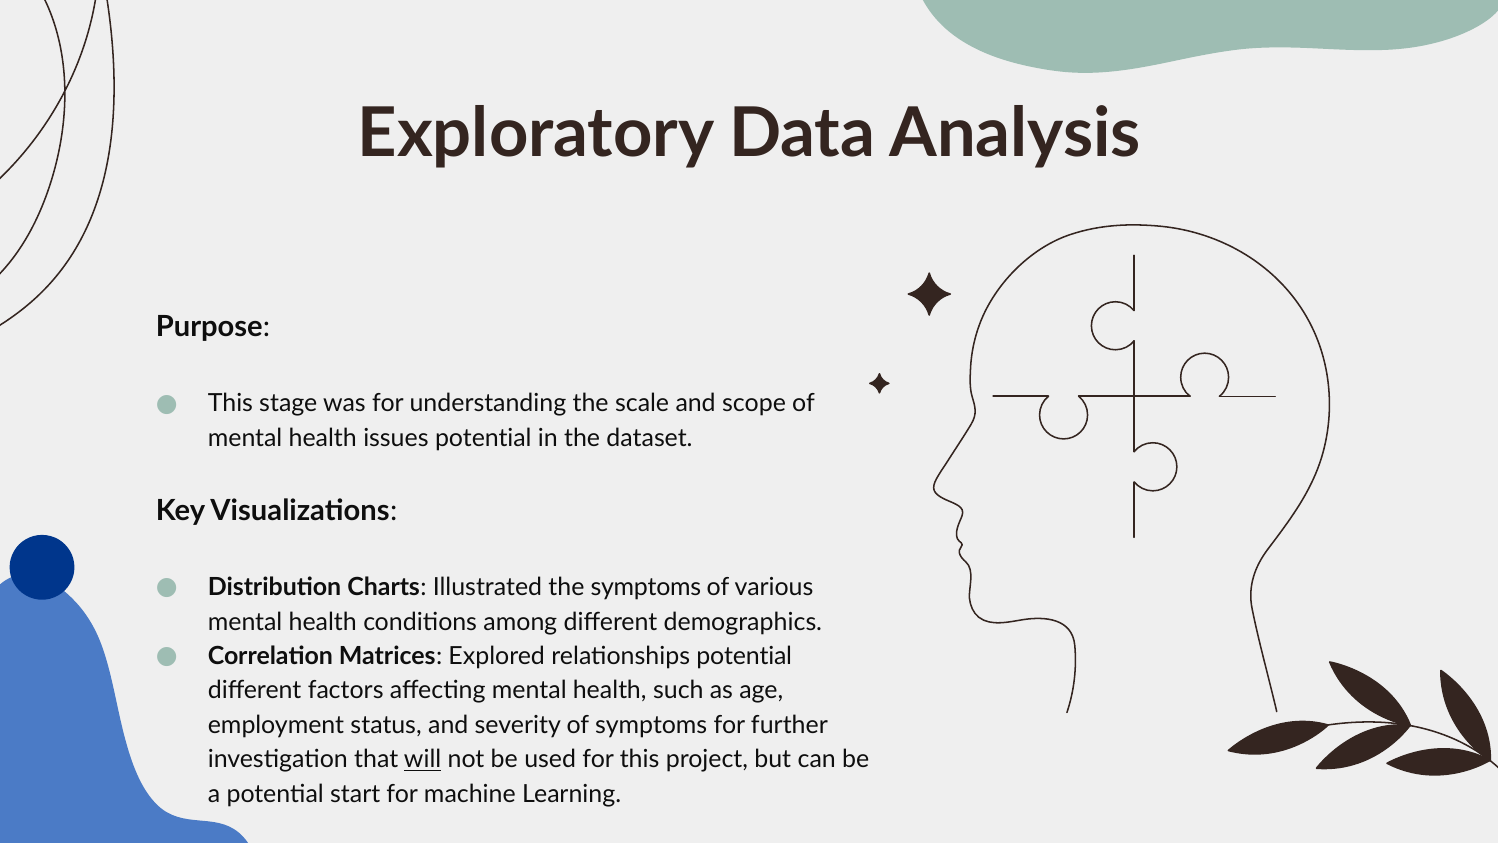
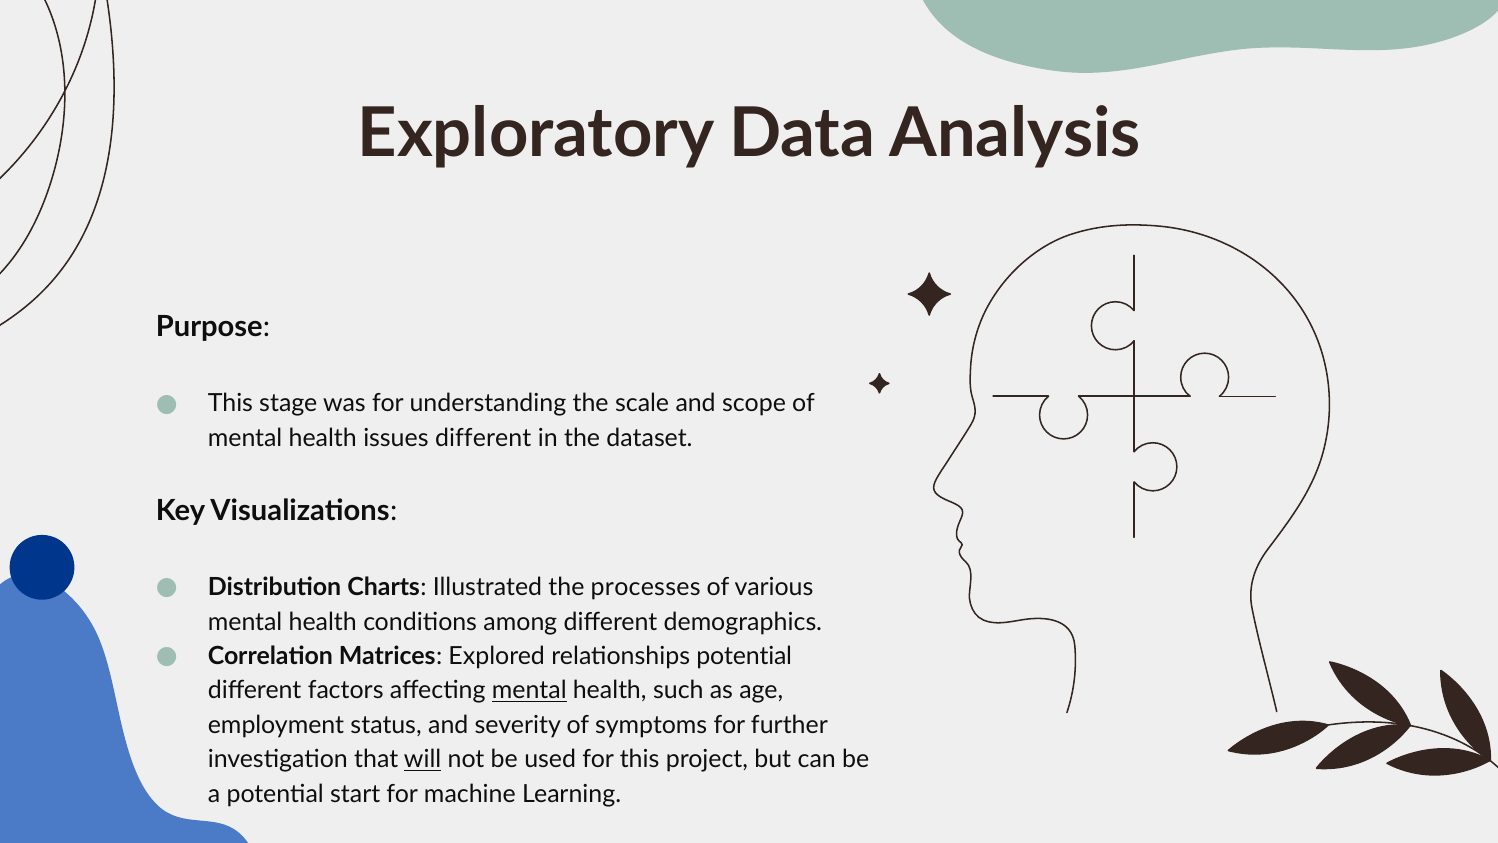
issues potential: potential -> different (483, 438)
the symptoms: symptoms -> processes (646, 587)
mental underline: none -> present (529, 690)
